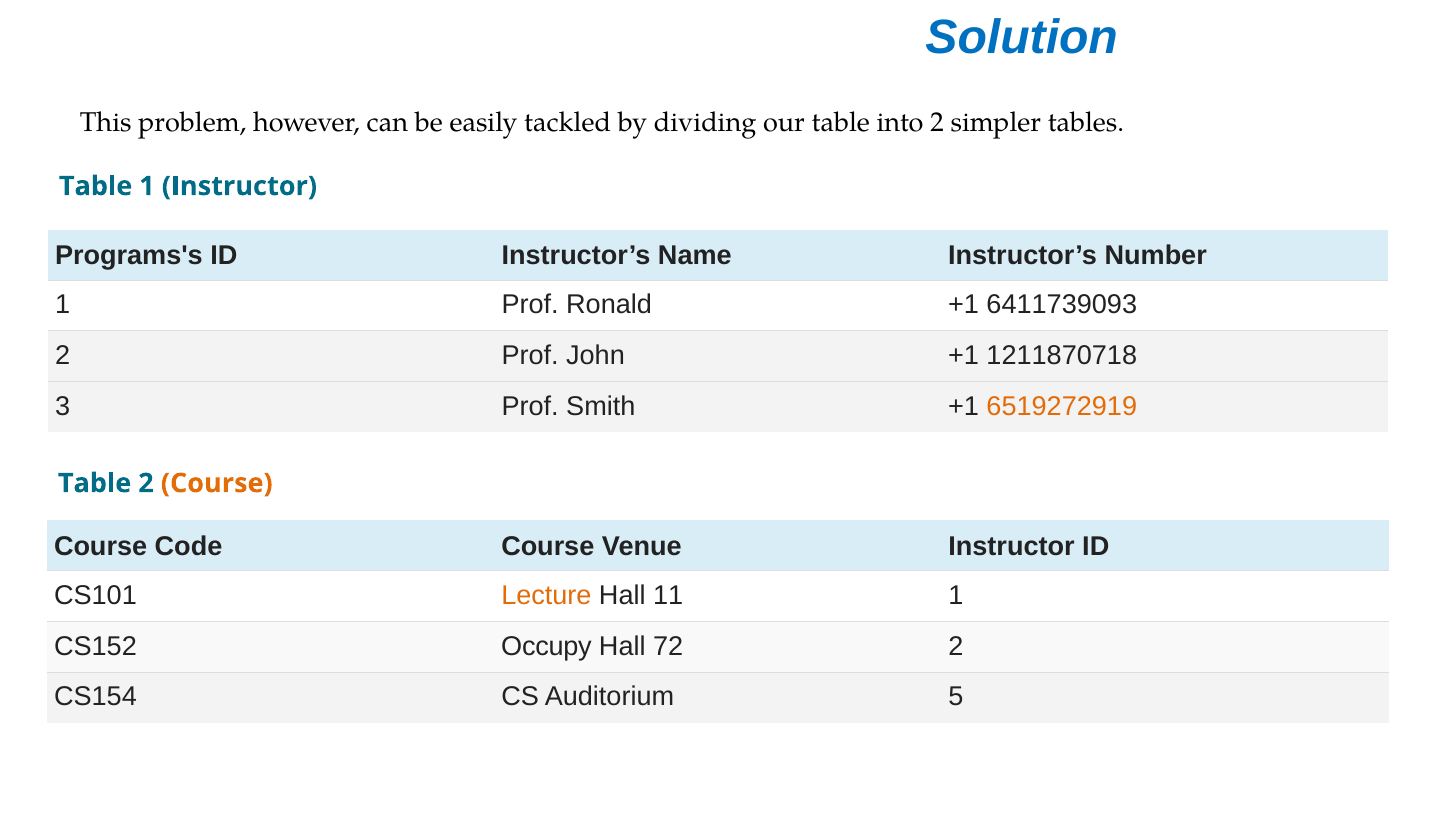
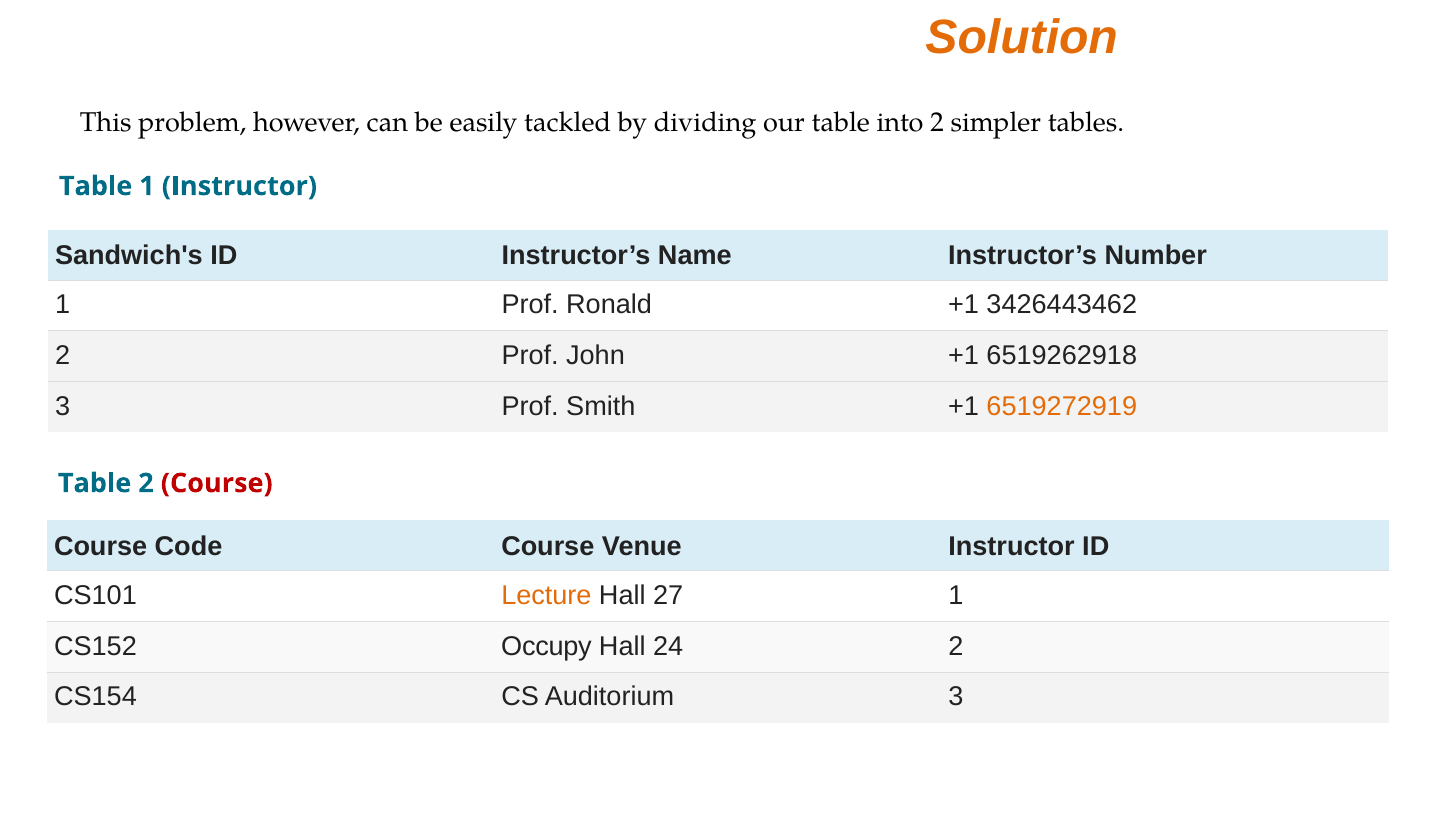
Solution colour: blue -> orange (1022, 38)
Programs's: Programs's -> Sandwich's (129, 255)
6411739093: 6411739093 -> 3426443462 (1062, 305)
1211870718: 1211870718 -> 6519262918 (1062, 355)
Course colour: orange -> red (217, 483)
11: 11 -> 27 (668, 595)
72: 72 -> 24 (668, 646)
Auditorium 5: 5 -> 3 (956, 697)
